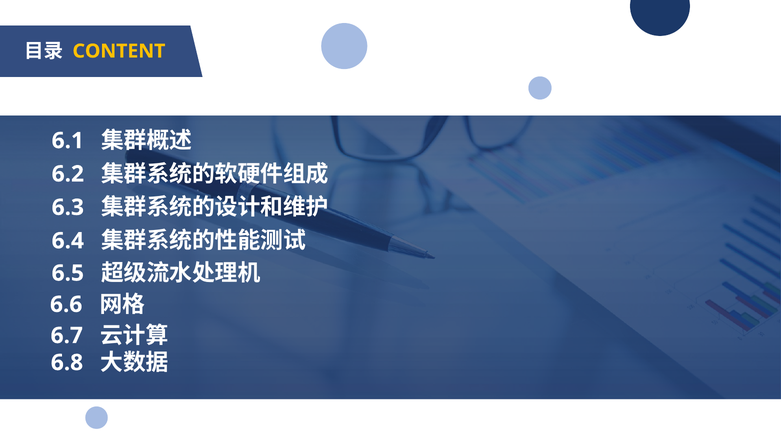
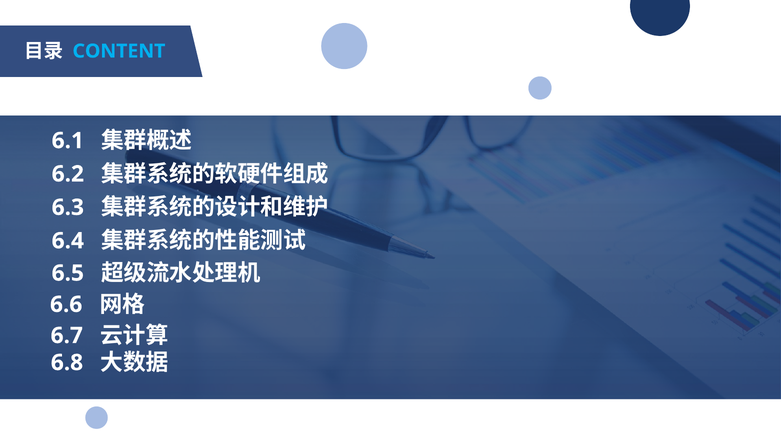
CONTENT colour: yellow -> light blue (119, 51)
